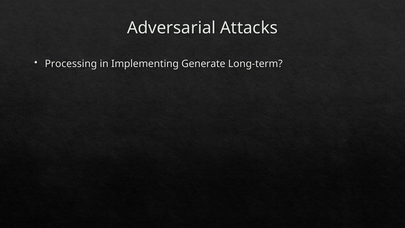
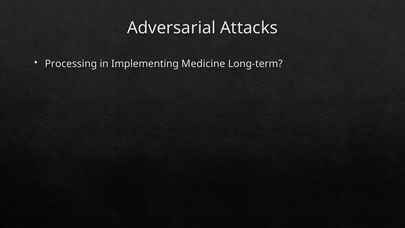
Generate: Generate -> Medicine (203, 64)
